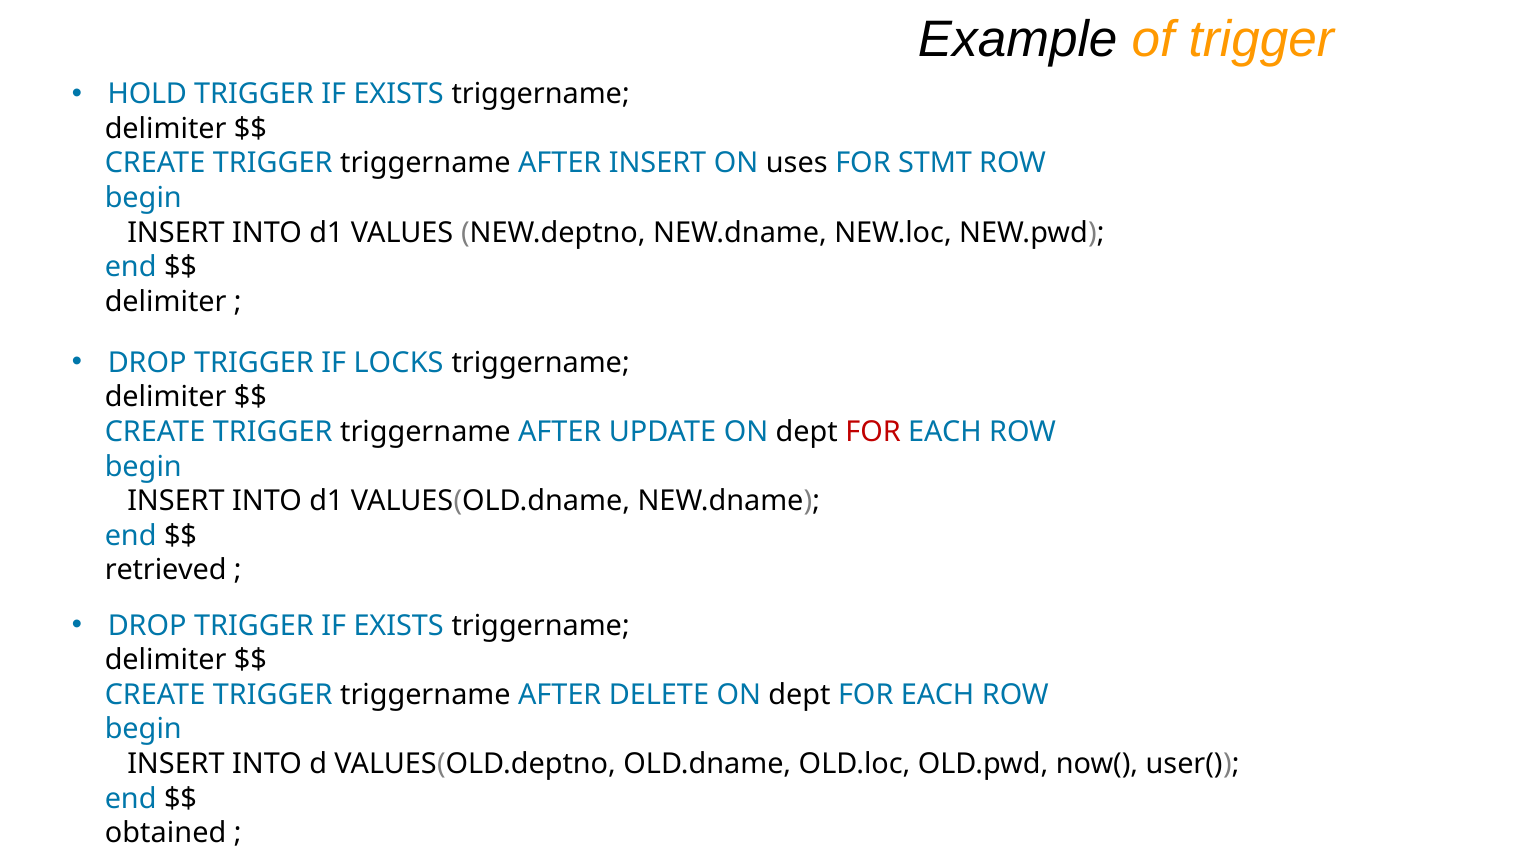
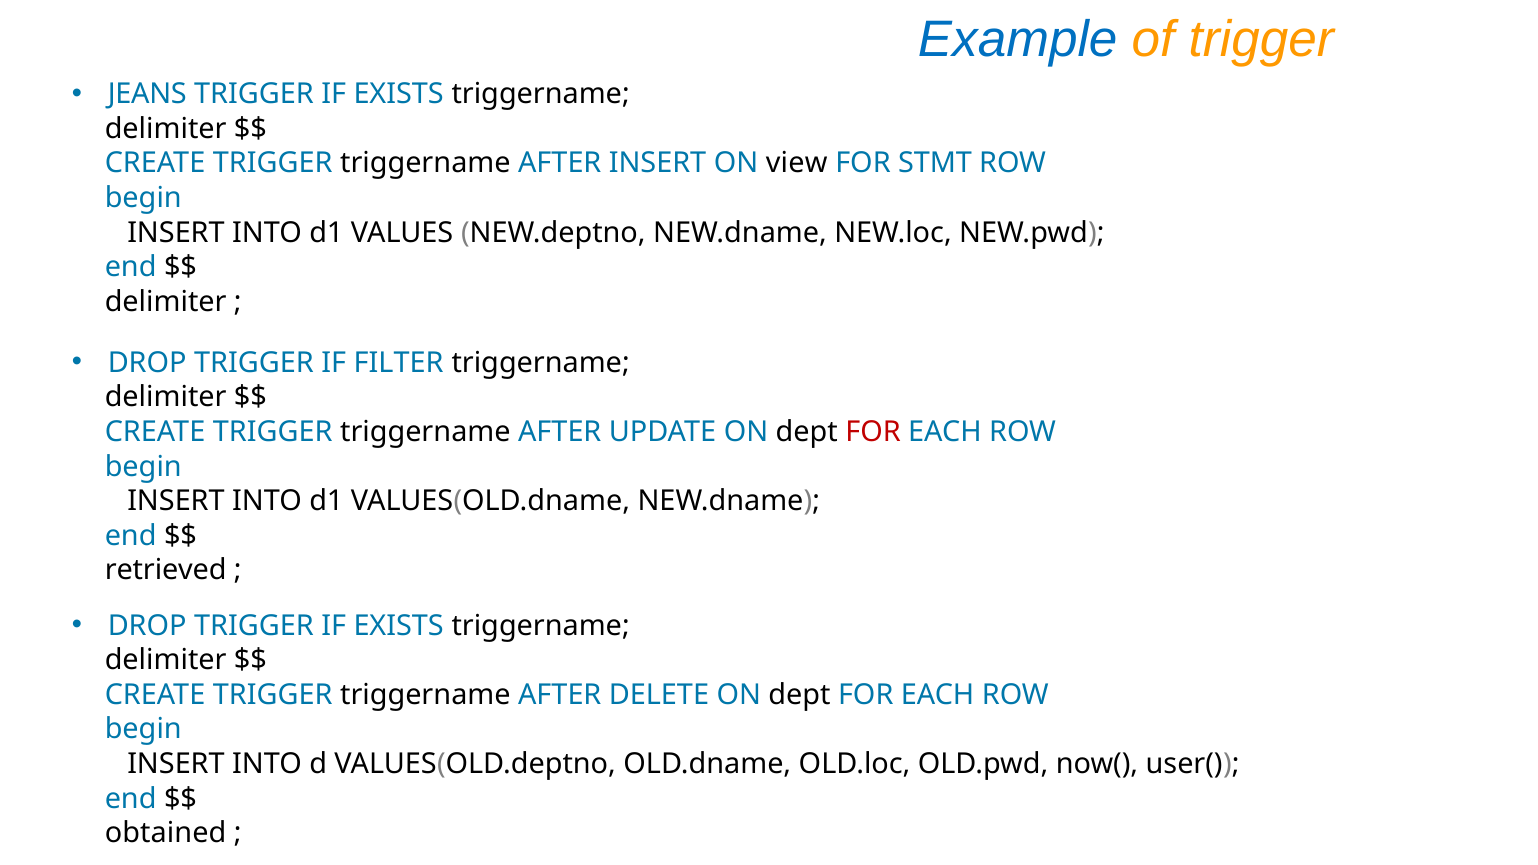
Example colour: black -> blue (1018, 40)
HOLD: HOLD -> JEANS (147, 94)
uses: uses -> view (797, 163)
LOCKS: LOCKS -> FILTER (399, 363)
